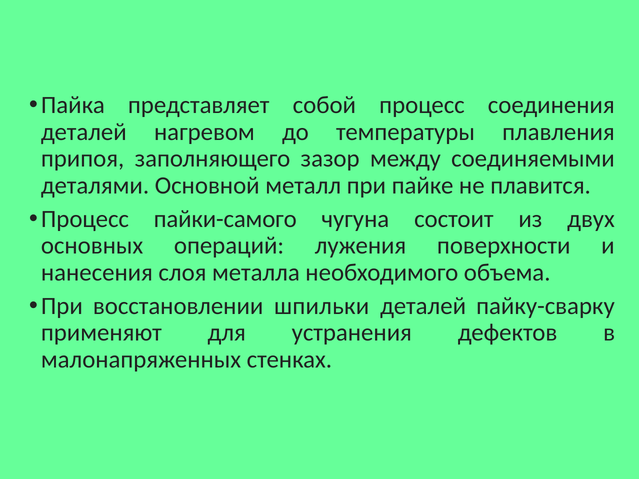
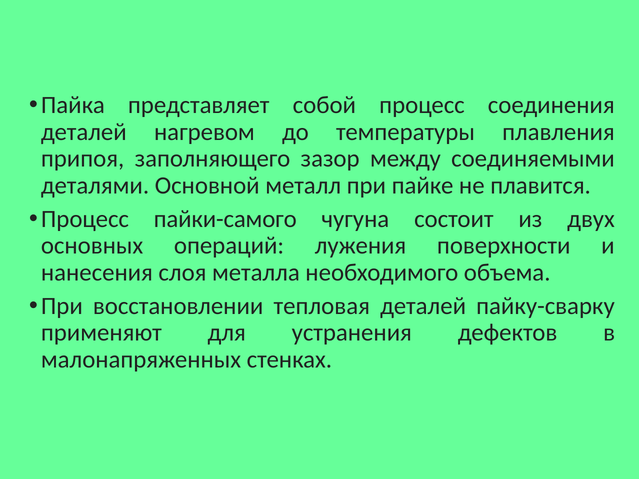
шпильки: шпильки -> тепловая (322, 306)
